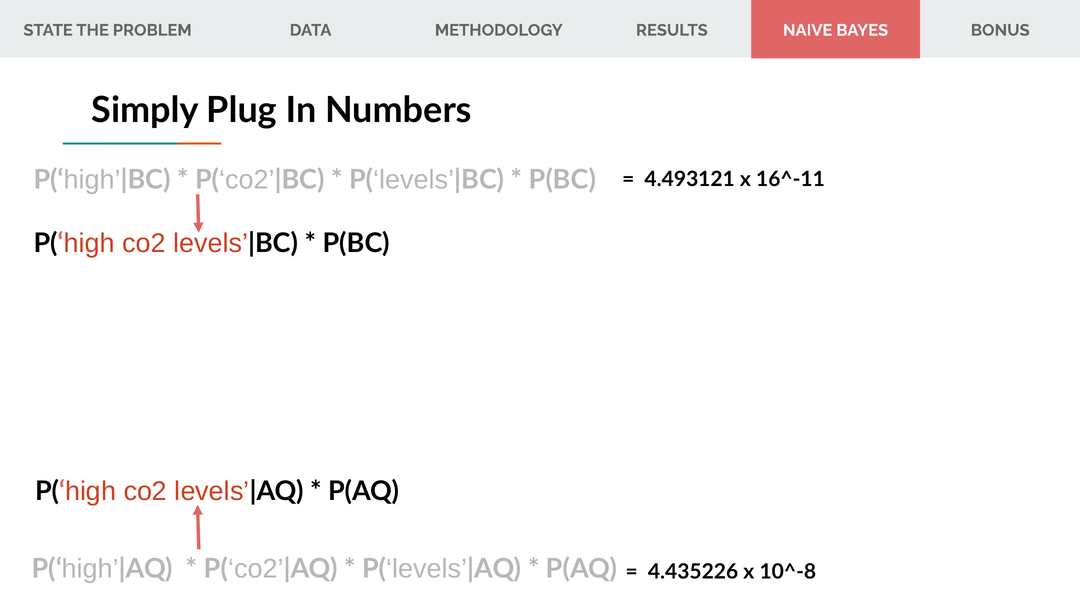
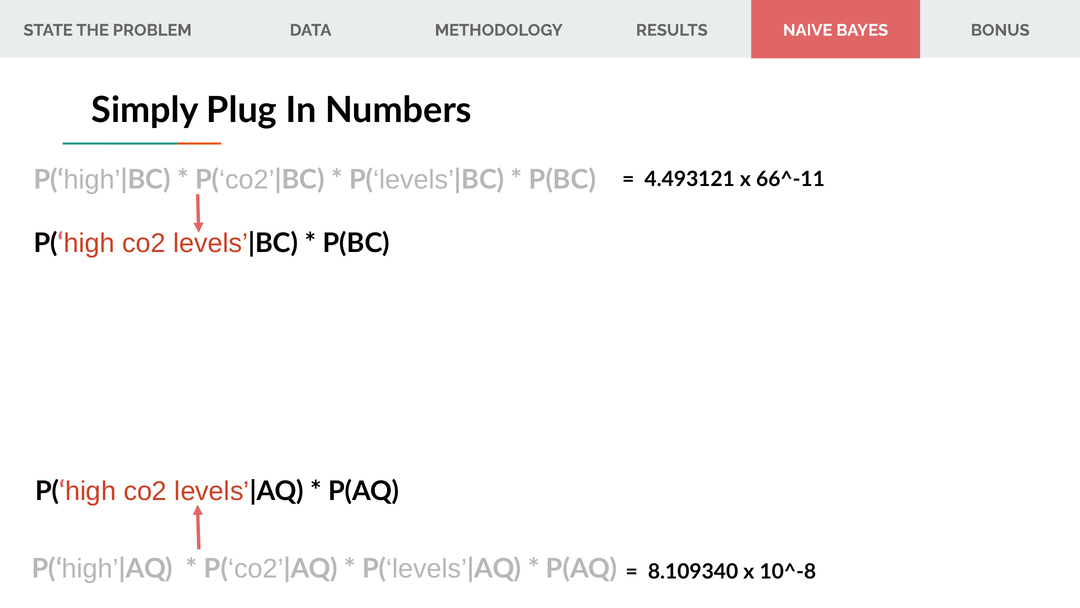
16^-11: 16^-11 -> 66^-11 (790, 179)
4.435226: 4.435226 -> 8.109340 (693, 572)
